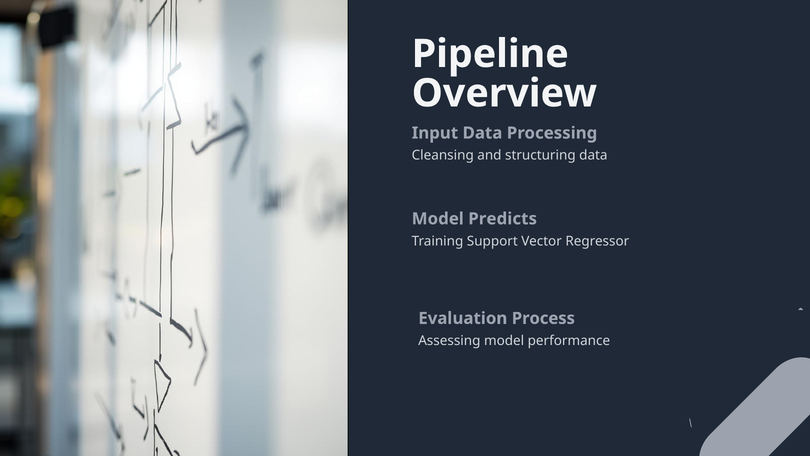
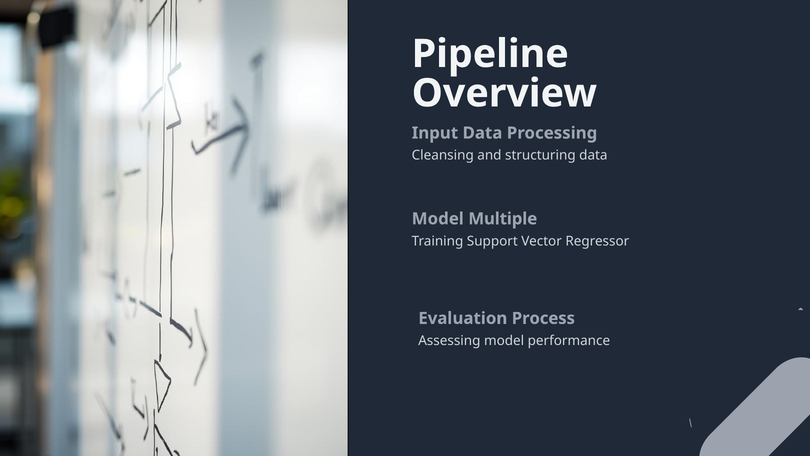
Predicts: Predicts -> Multiple (503, 219)
